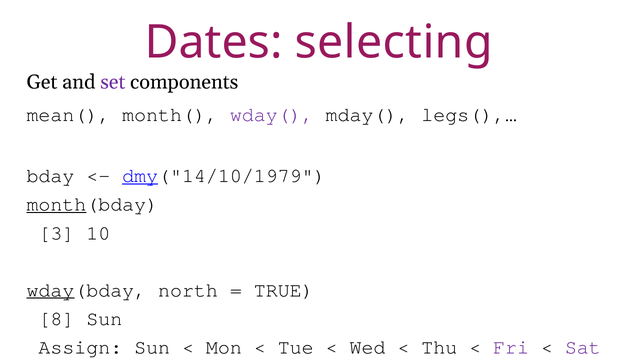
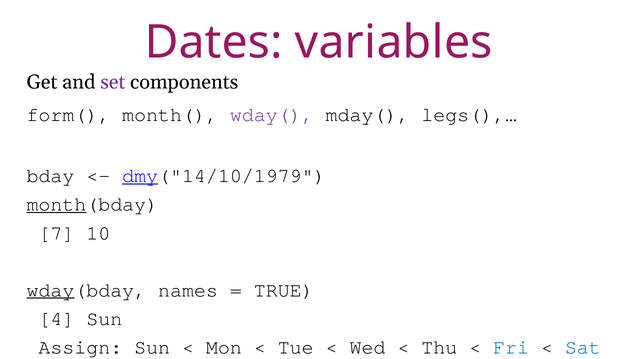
selecting: selecting -> variables (394, 42)
mean(: mean( -> form( (68, 115)
3: 3 -> 7 (56, 233)
north: north -> names (188, 290)
8: 8 -> 4 (56, 319)
Fri colour: purple -> blue (511, 347)
Sat colour: purple -> blue (583, 347)
